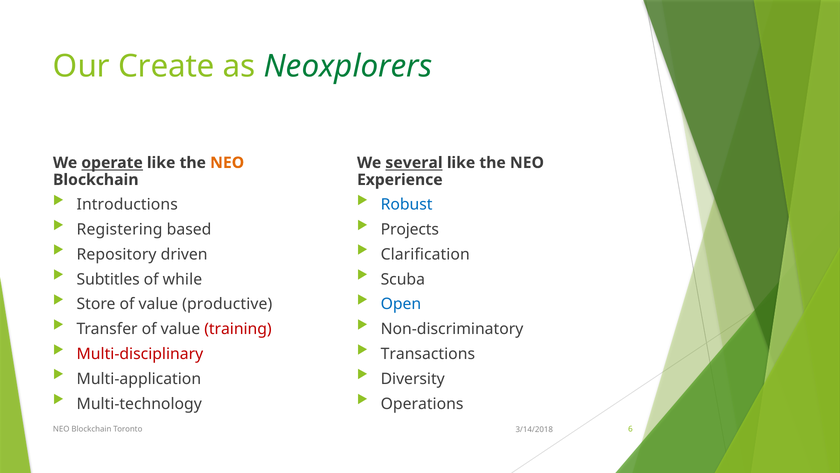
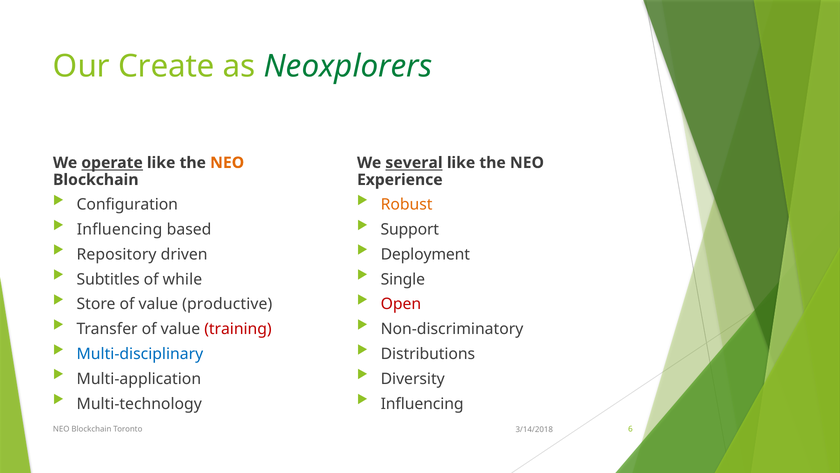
Introductions: Introductions -> Configuration (127, 204)
Robust colour: blue -> orange (407, 204)
Registering: Registering -> Influencing (120, 229)
Projects: Projects -> Support (410, 229)
Clarification: Clarification -> Deployment (425, 254)
Scuba: Scuba -> Single (403, 279)
Open colour: blue -> red (401, 304)
Multi-disciplinary colour: red -> blue (140, 354)
Transactions: Transactions -> Distributions (428, 354)
Operations: Operations -> Influencing (422, 403)
